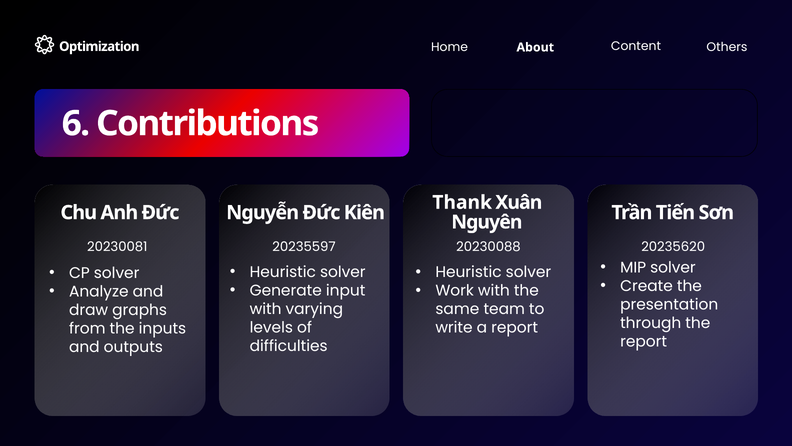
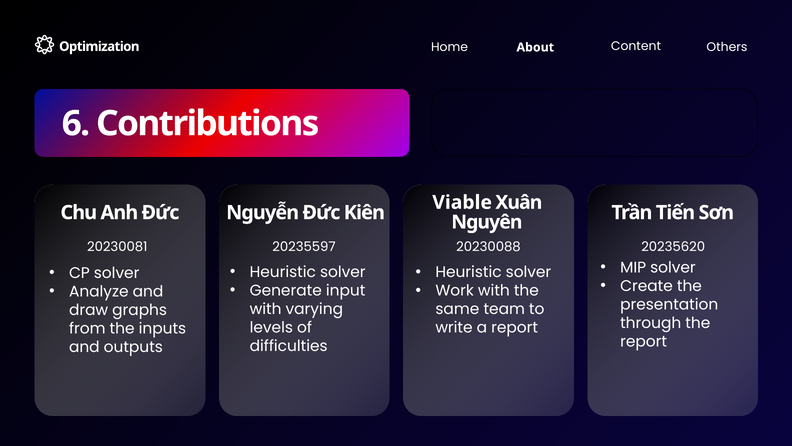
Thank: Thank -> Viable (462, 202)
